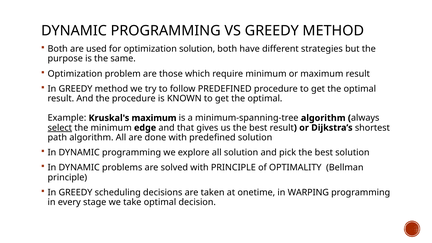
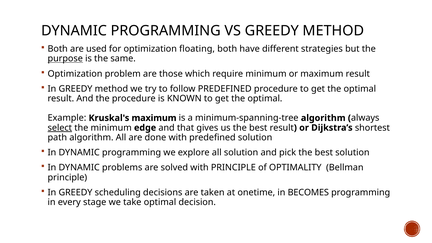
optimization solution: solution -> floating (197, 49)
purpose underline: none -> present (65, 59)
WARPING: WARPING -> BECOMES (308, 192)
